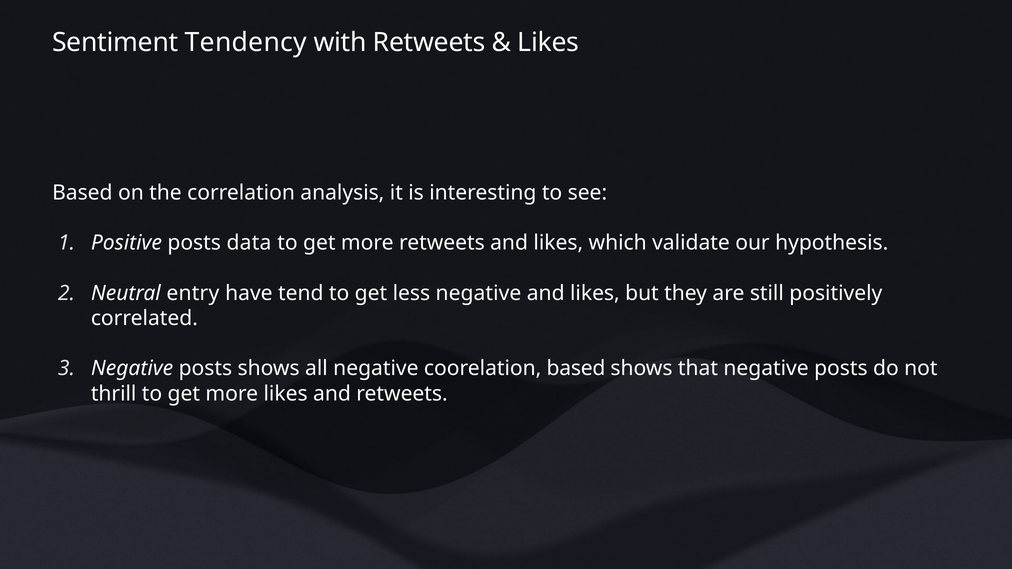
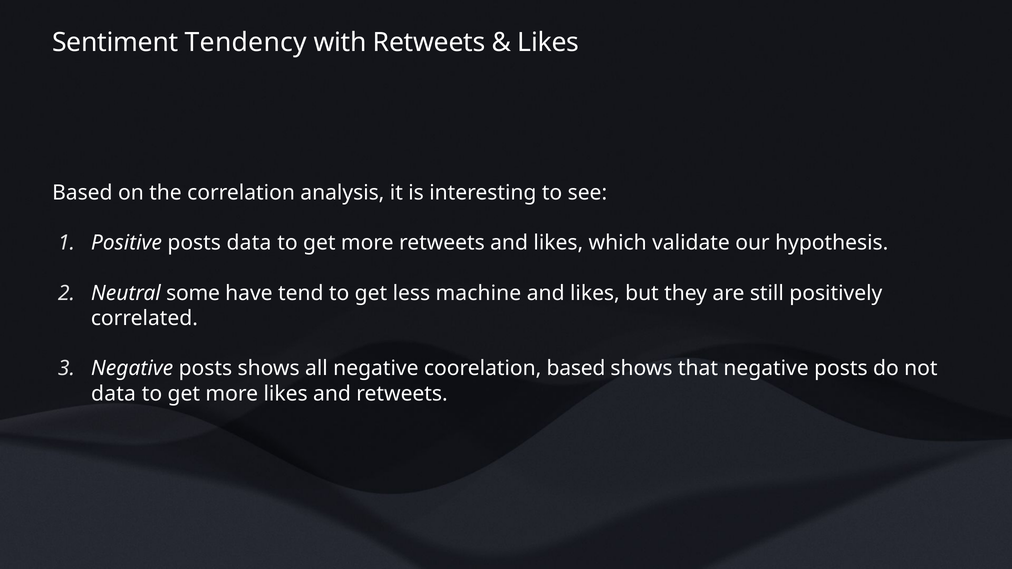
entry: entry -> some (193, 293)
less negative: negative -> machine (478, 293)
thrill: thrill -> data (114, 394)
